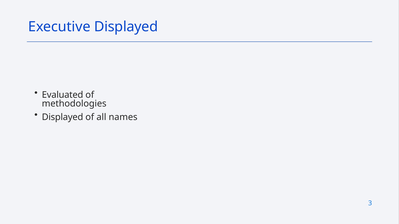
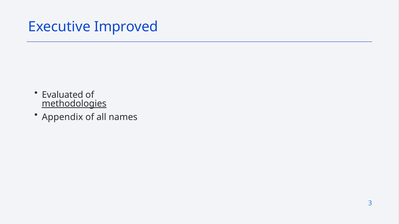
Executive Displayed: Displayed -> Improved (126, 27)
methodologies underline: none -> present (74, 104)
Displayed: Displayed -> Appendix (62, 117)
